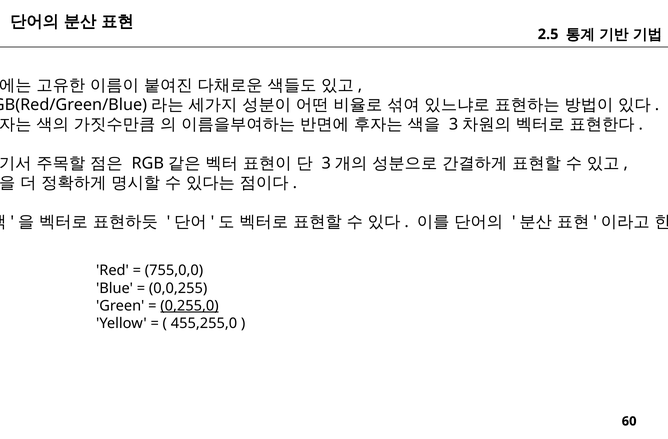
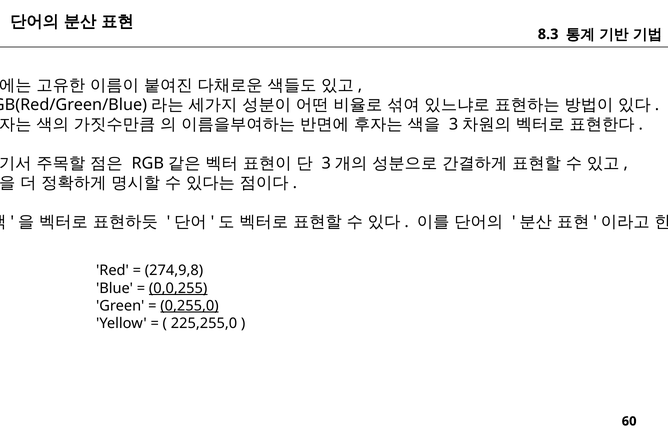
2.5: 2.5 -> 8.3 (548, 34)
755,0,0: 755,0,0 -> 274,9,8 (174, 271)
0,0,255 underline: none -> present (178, 288)
455,255,0: 455,255,0 -> 225,255,0 (204, 323)
